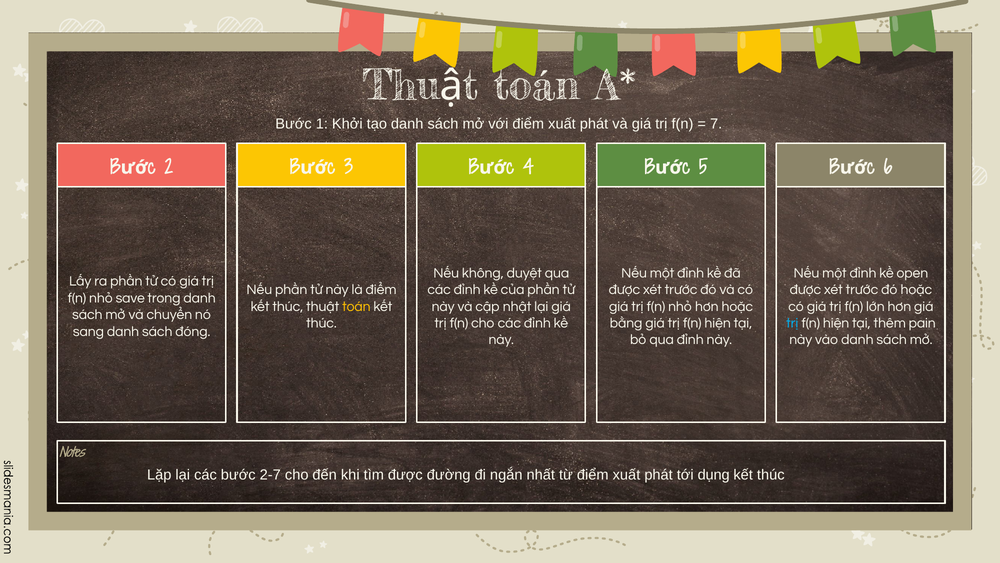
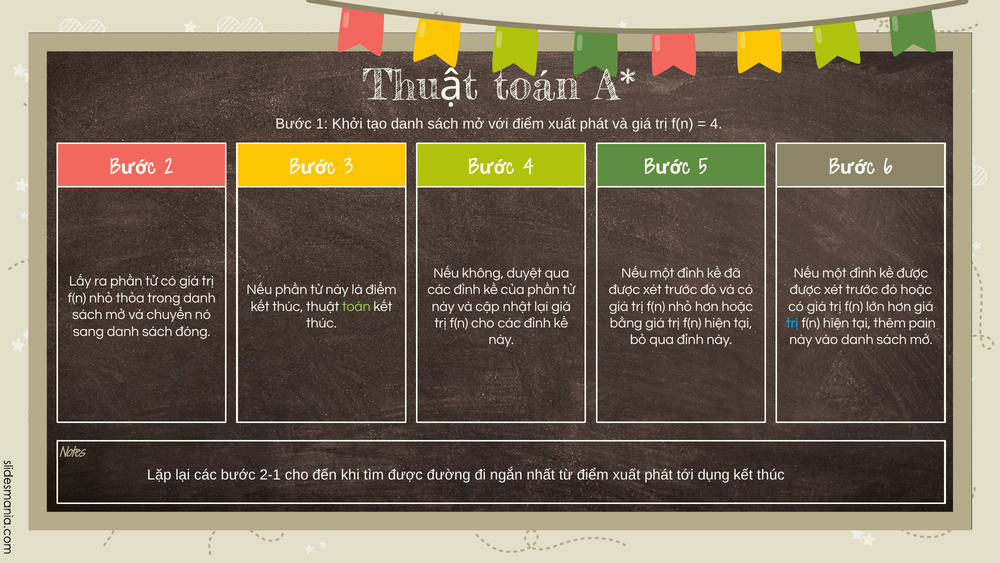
7: 7 -> 4 (716, 124)
kề open: open -> được (912, 273)
save: save -> thỏa (130, 298)
toán colour: yellow -> light green (356, 306)
2-7: 2-7 -> 2-1 (270, 475)
